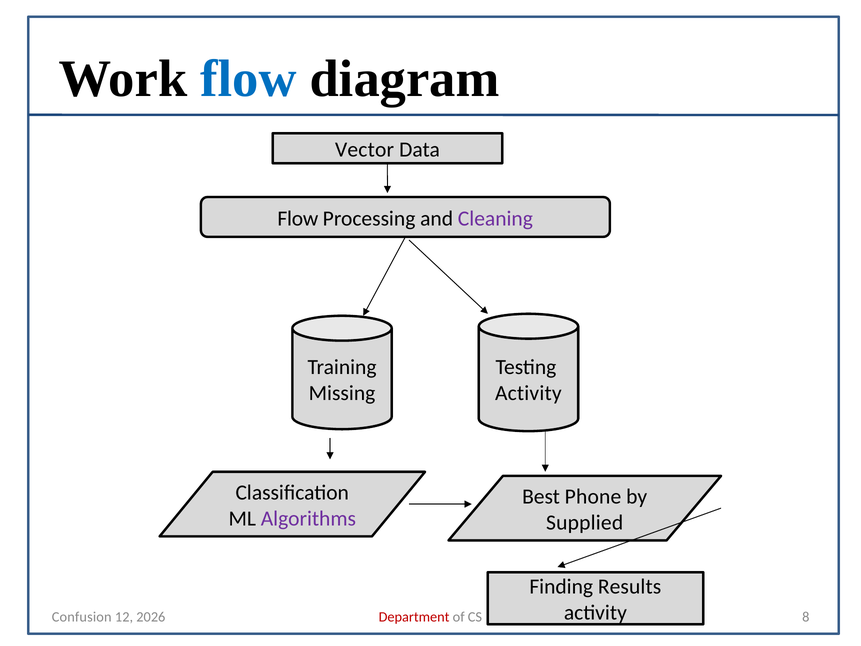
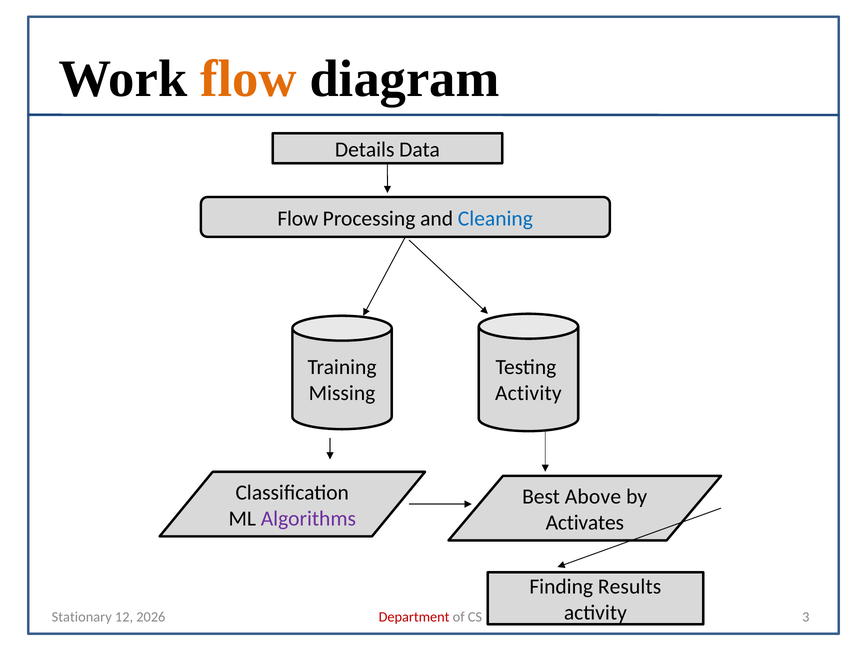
flow colour: blue -> orange (249, 79)
Vector: Vector -> Details (365, 150)
Cleaning colour: purple -> blue (495, 218)
Phone: Phone -> Above (593, 497)
Supplied: Supplied -> Activates (585, 522)
Confusion: Confusion -> Stationary (82, 617)
8: 8 -> 3 (806, 617)
